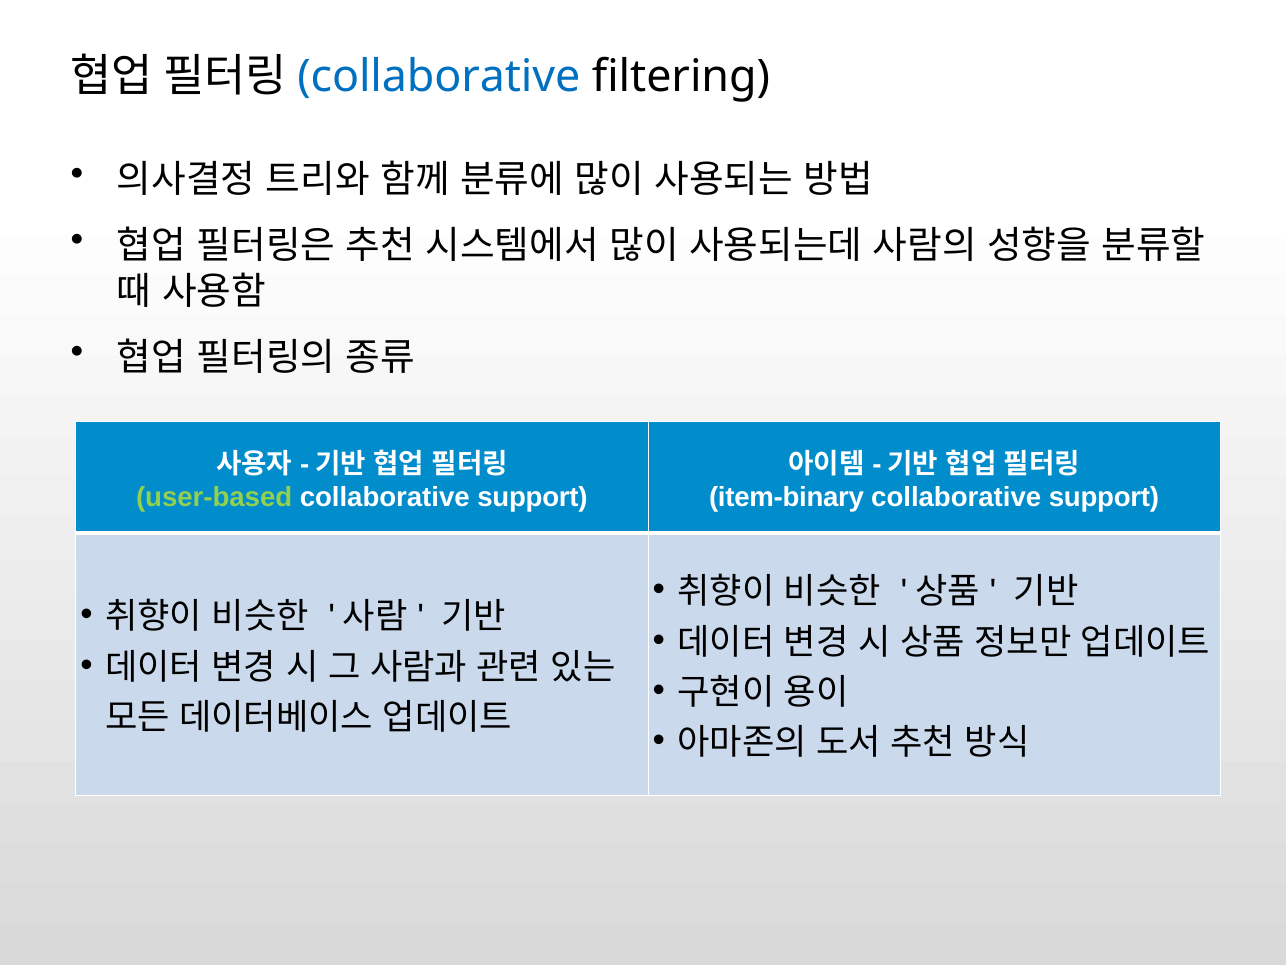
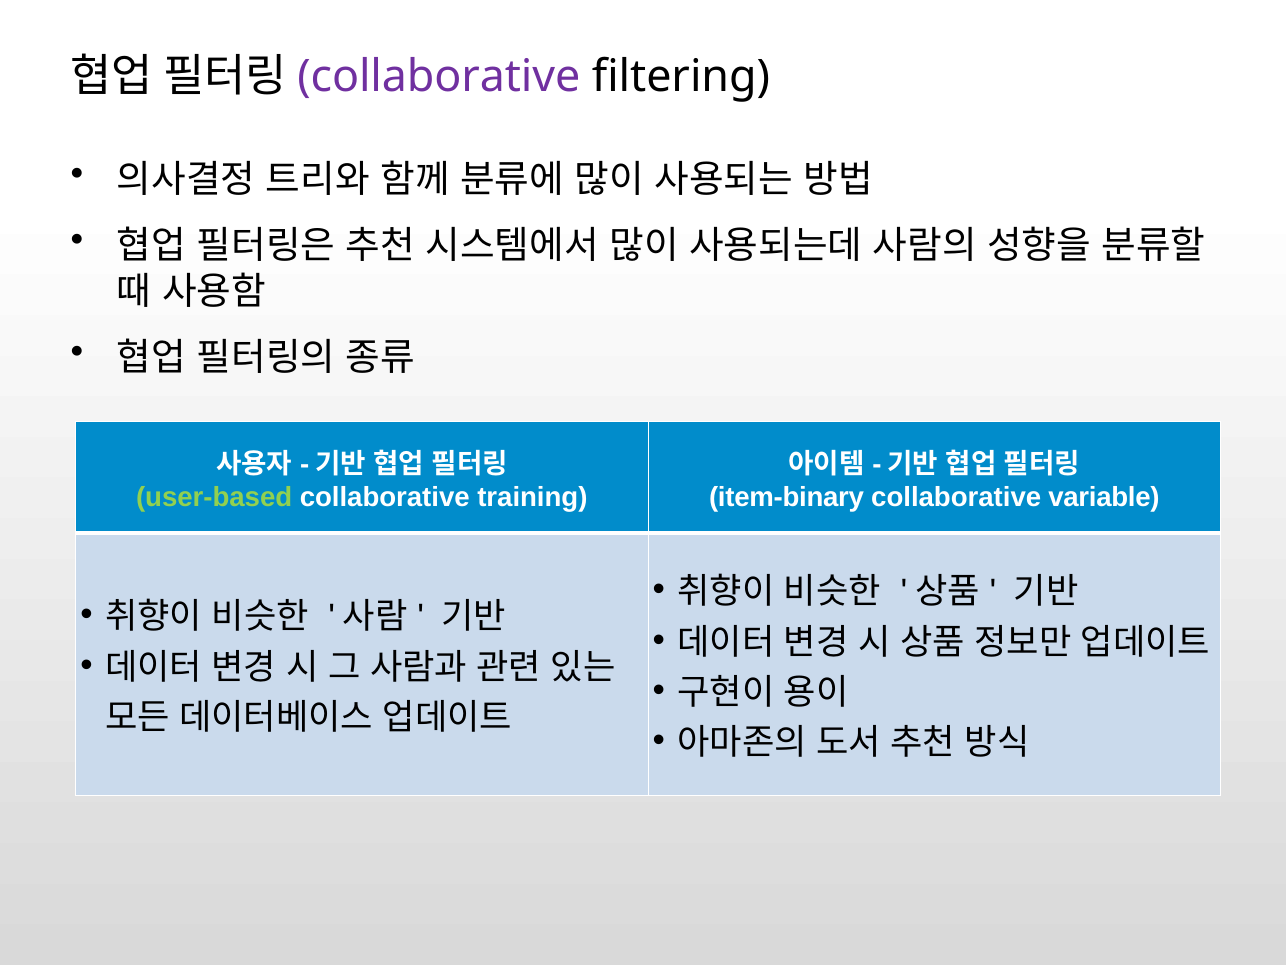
collaborative colour: blue -> purple (439, 76)
support: support -> training (532, 497)
support: support -> variable (1104, 497)
